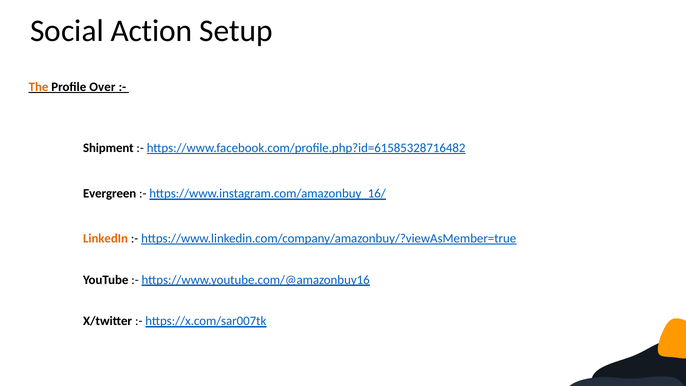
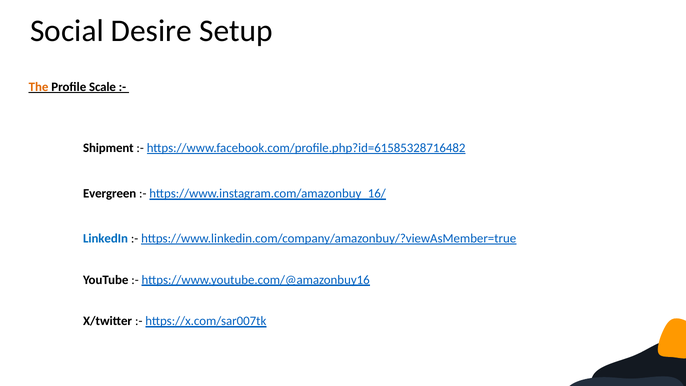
Action: Action -> Desire (151, 31)
Over: Over -> Scale (103, 87)
LinkedIn colour: orange -> blue (106, 238)
